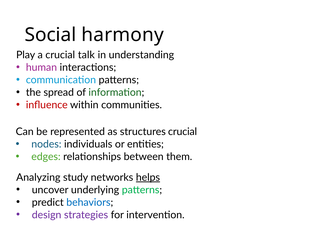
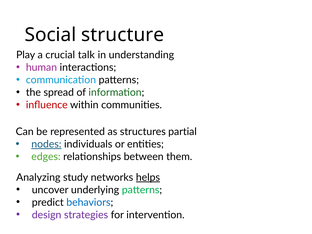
harmony: harmony -> structure (123, 35)
structures crucial: crucial -> partial (183, 132)
nodes underline: none -> present (46, 144)
